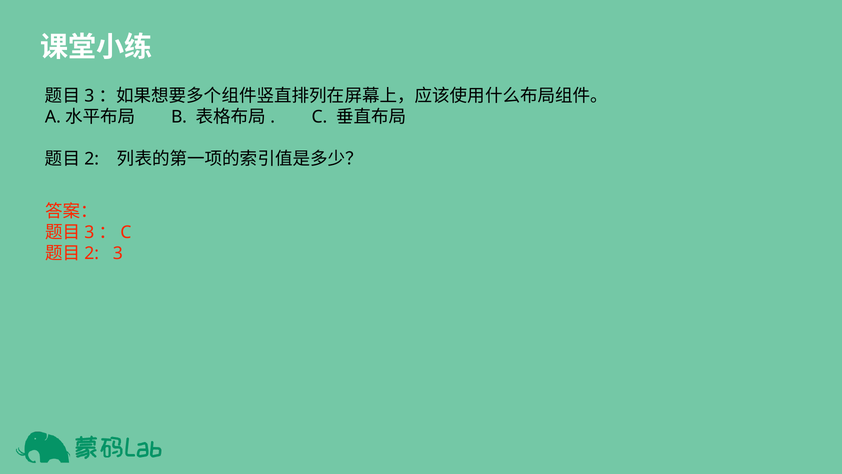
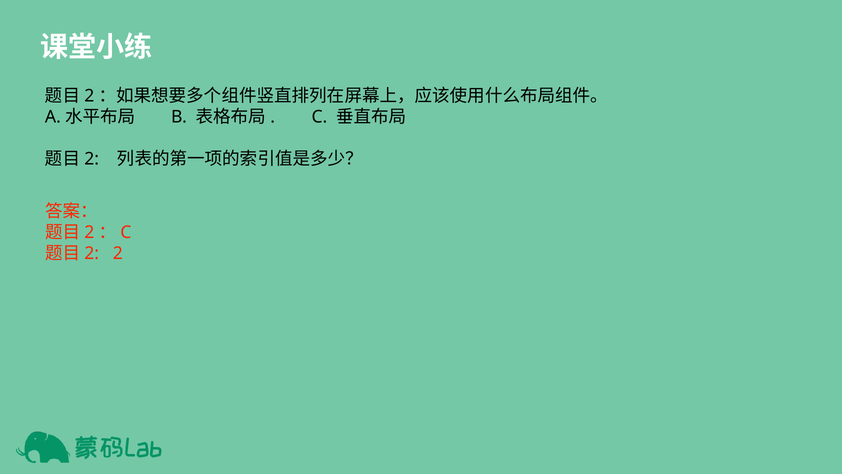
3: 3 -> 2 (89, 96)
3: 3 -> 2 (89, 232)
3: 3 -> 2 (118, 253)
